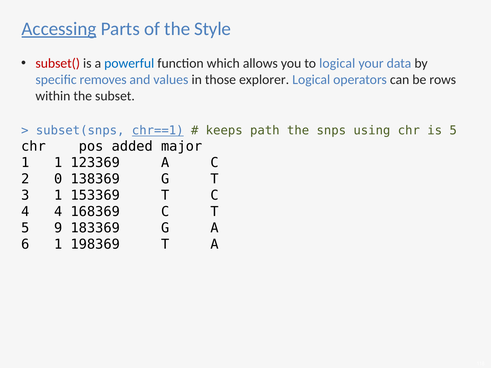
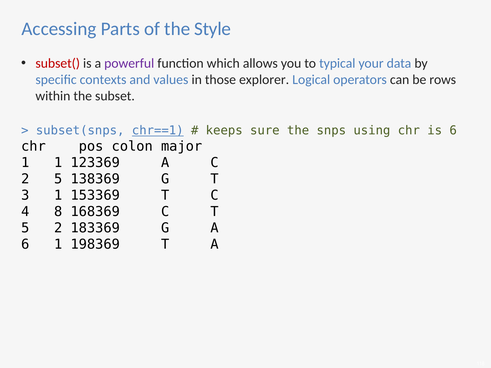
Accessing underline: present -> none (59, 29)
powerful colour: blue -> purple (129, 63)
to logical: logical -> typical (337, 63)
removes: removes -> contexts (103, 80)
path: path -> sure (265, 131)
is 5: 5 -> 6 (453, 131)
added: added -> colon (132, 146)
2 0: 0 -> 5 (58, 179)
4 4: 4 -> 8 (58, 212)
5 9: 9 -> 2 (58, 228)
